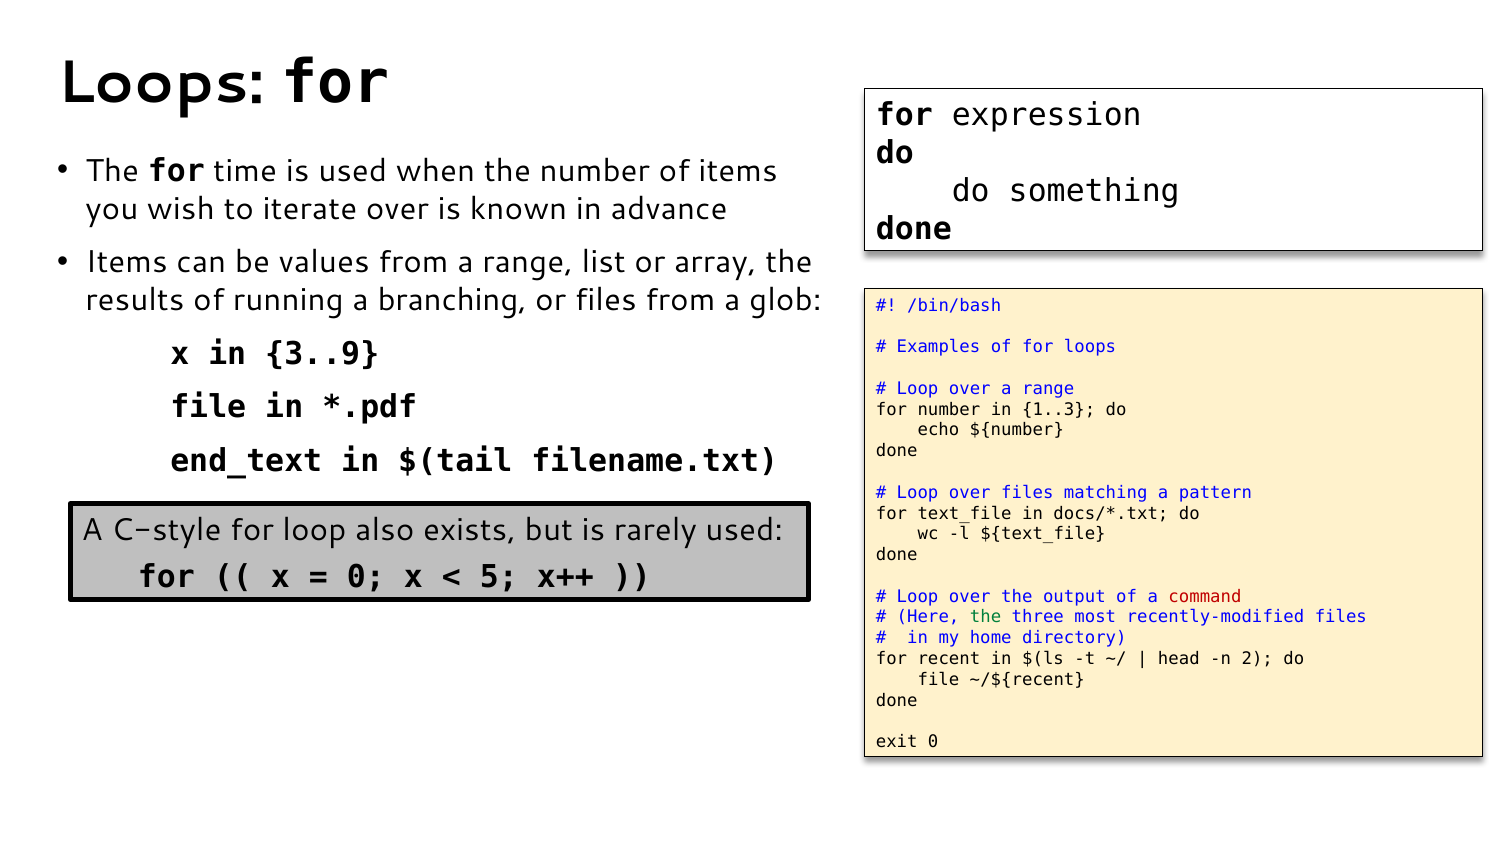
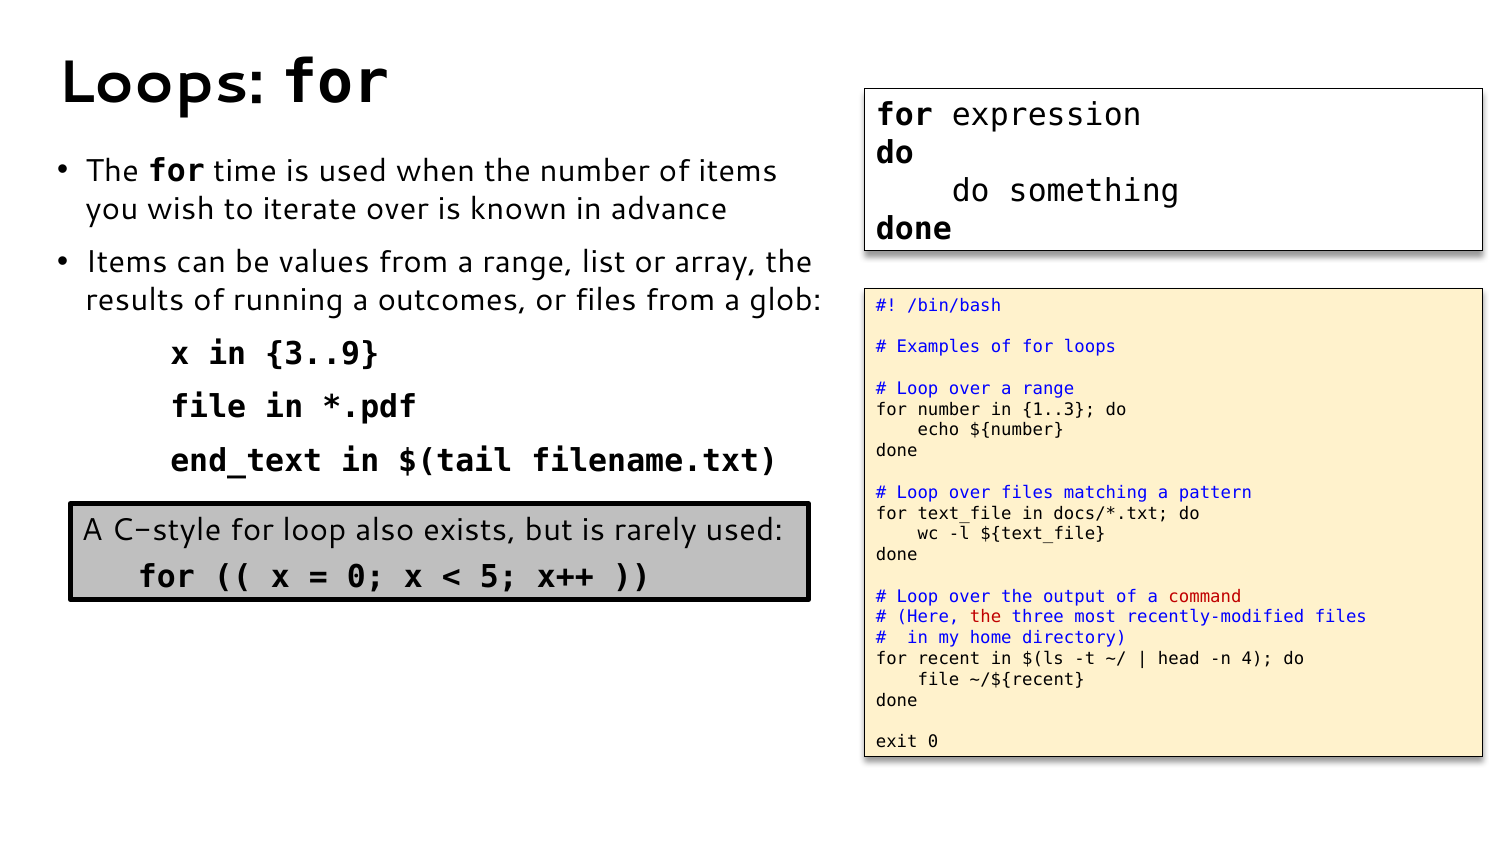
branching: branching -> outcomes (452, 300)
the colour: green -> red (986, 617)
2: 2 -> 4 (1257, 659)
